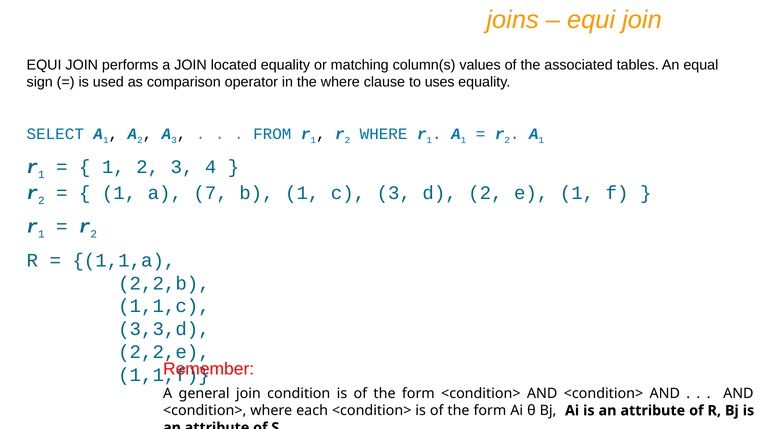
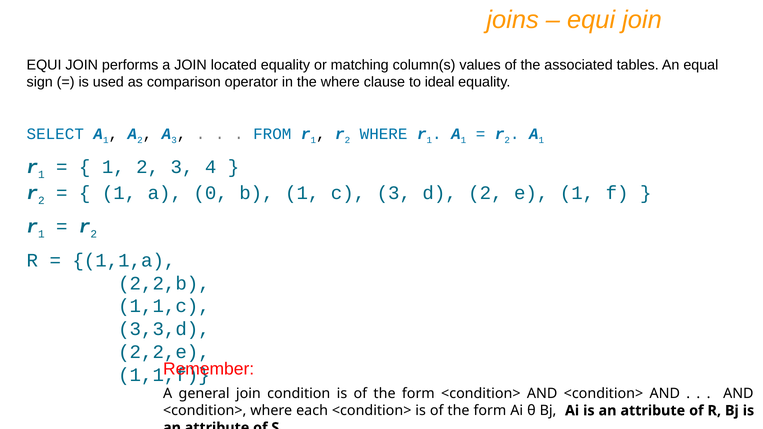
uses: uses -> ideal (440, 82)
7: 7 -> 0 (211, 193)
